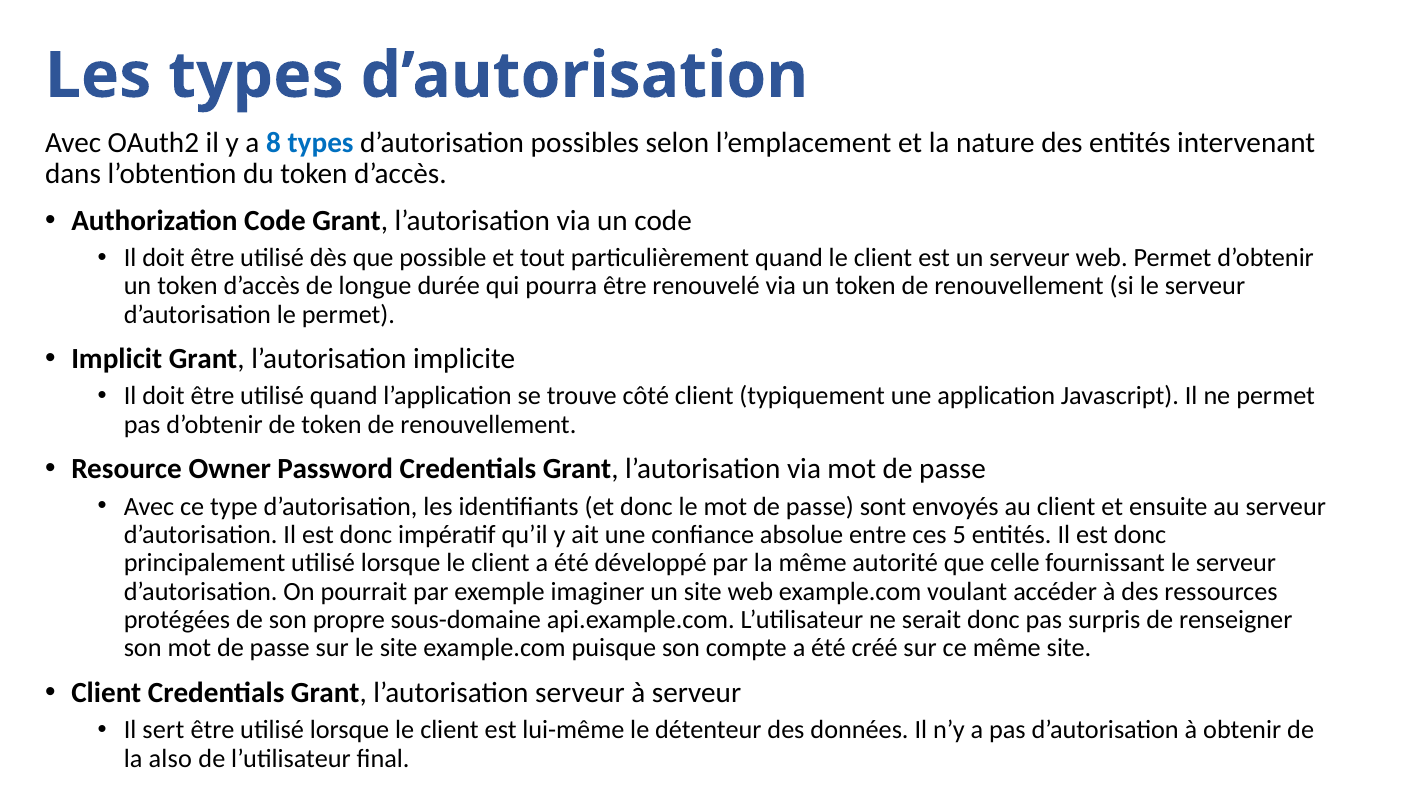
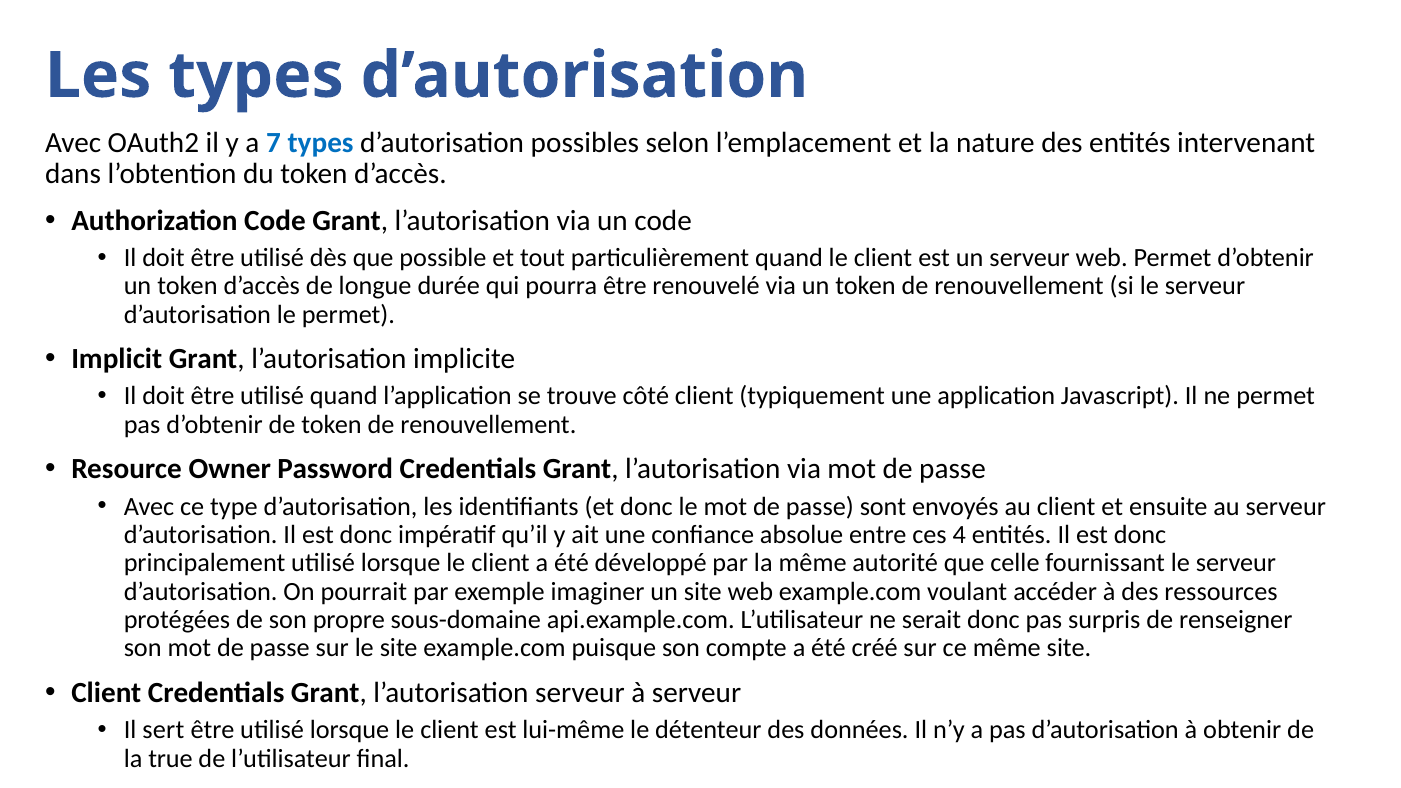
8: 8 -> 7 (274, 143)
5: 5 -> 4 (959, 535)
also: also -> true (170, 758)
